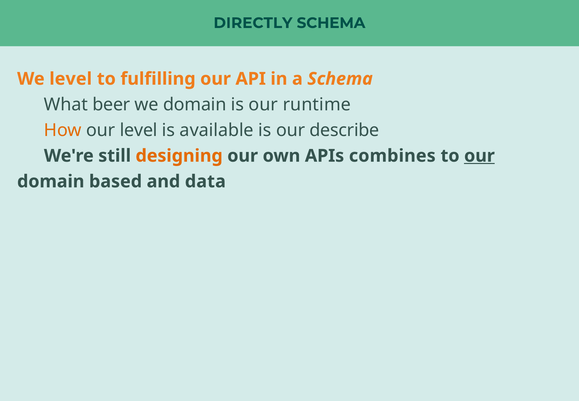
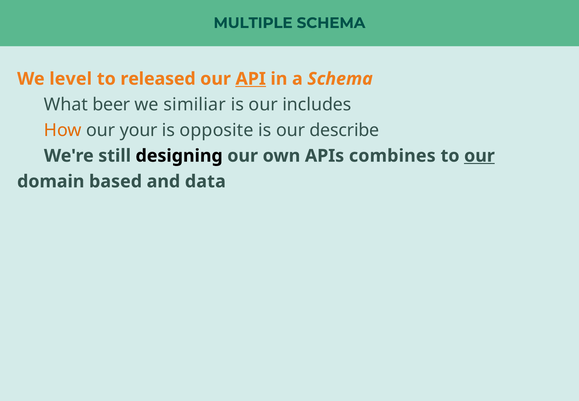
DIRECTLY: DIRECTLY -> MULTIPLE (253, 23)
fulfilling: fulfilling -> released (158, 79)
API underline: none -> present (251, 79)
we domain: domain -> similiar (195, 104)
runtime: runtime -> includes (317, 104)
our level: level -> your (139, 130)
available: available -> opposite (217, 130)
designing colour: orange -> black (179, 156)
